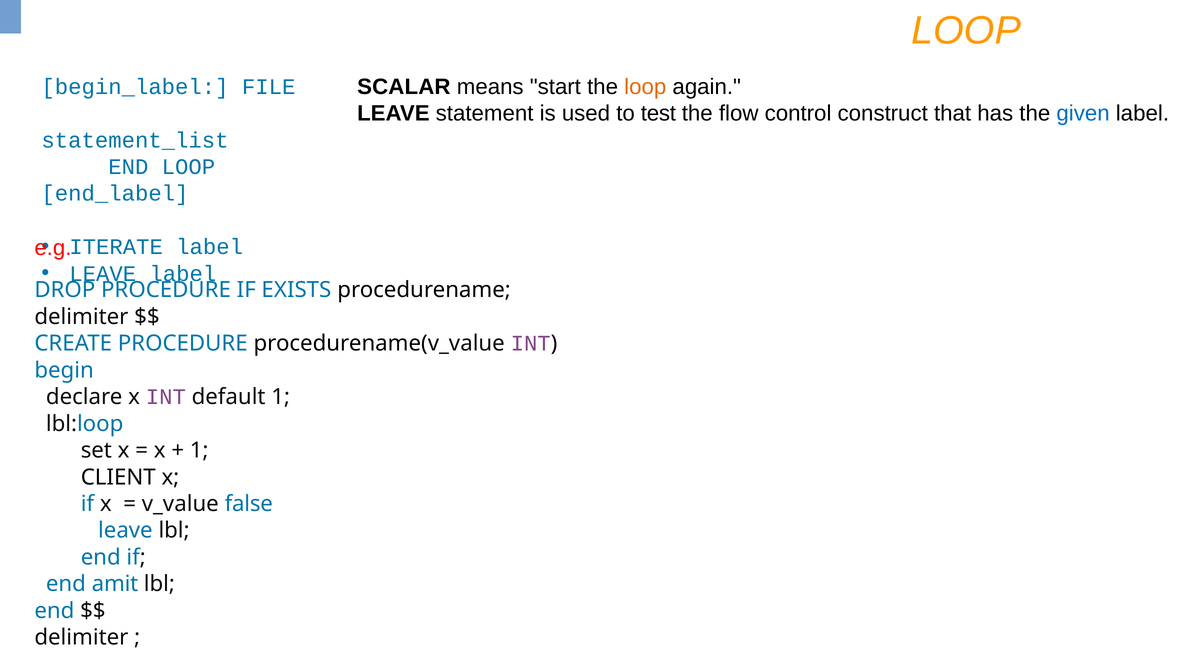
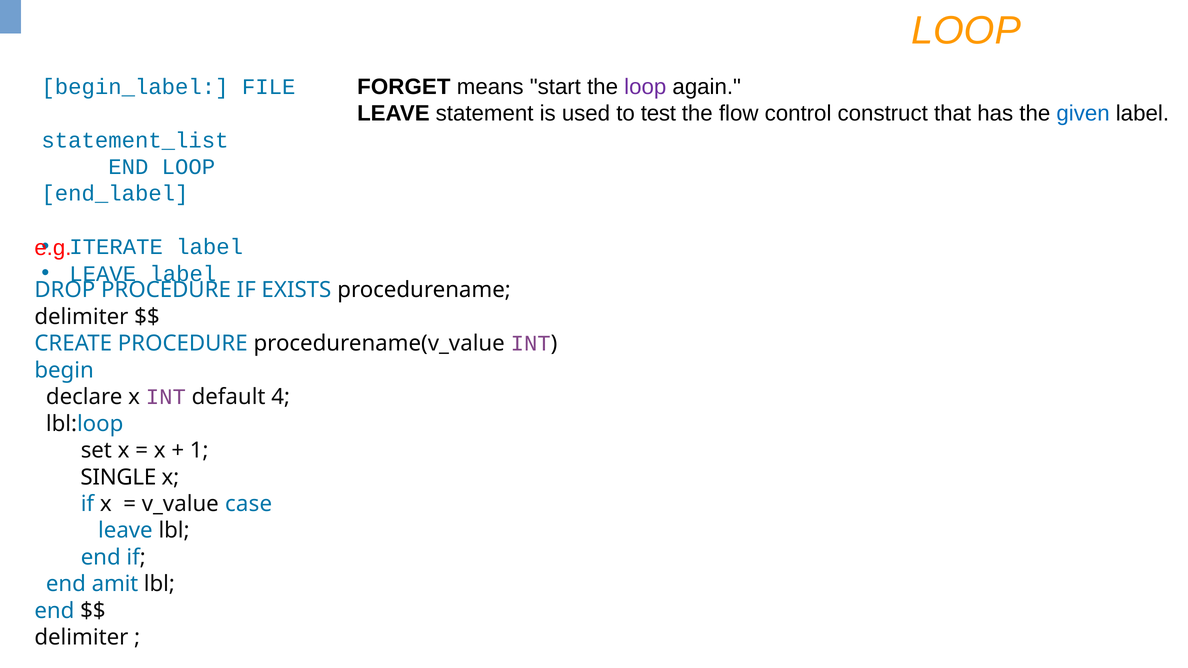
SCALAR: SCALAR -> FORGET (404, 87)
loop colour: orange -> purple (645, 87)
default 1: 1 -> 4 (281, 397)
CLIENT: CLIENT -> SINGLE (118, 477)
false: false -> case (249, 504)
